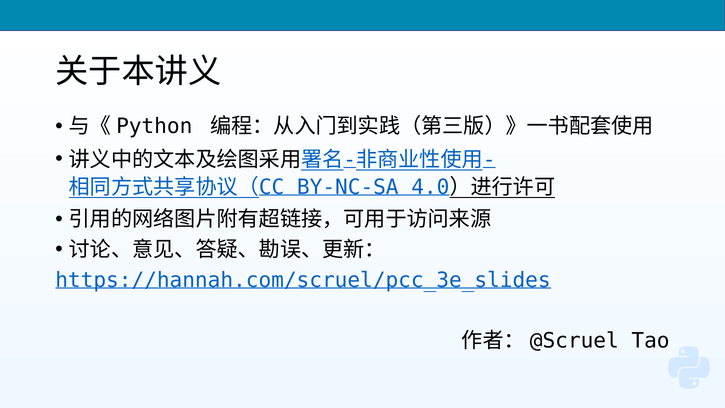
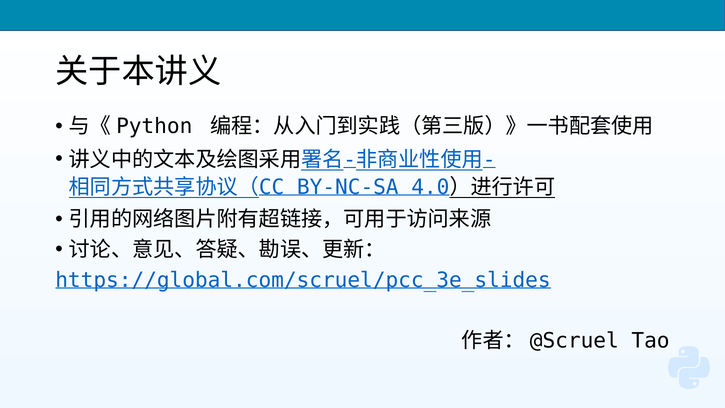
https://hannah.com/scruel/pcc_3e_slides: https://hannah.com/scruel/pcc_3e_slides -> https://global.com/scruel/pcc_3e_slides (303, 280)
